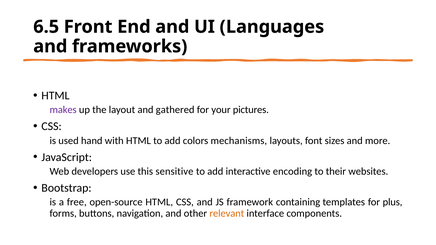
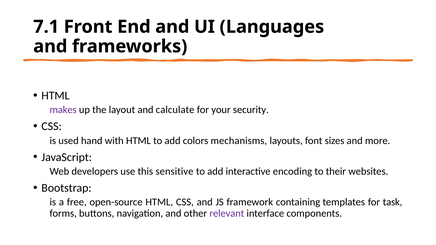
6.5: 6.5 -> 7.1 (46, 27)
gathered: gathered -> calculate (175, 110)
pictures: pictures -> security (251, 110)
plus: plus -> task (393, 202)
relevant colour: orange -> purple (227, 214)
